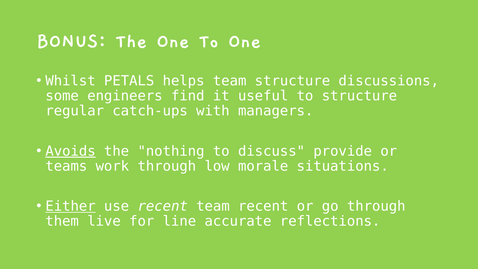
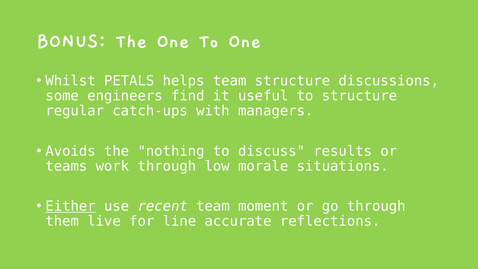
Avoids underline: present -> none (71, 151)
provide: provide -> results (343, 151)
team recent: recent -> moment (263, 206)
